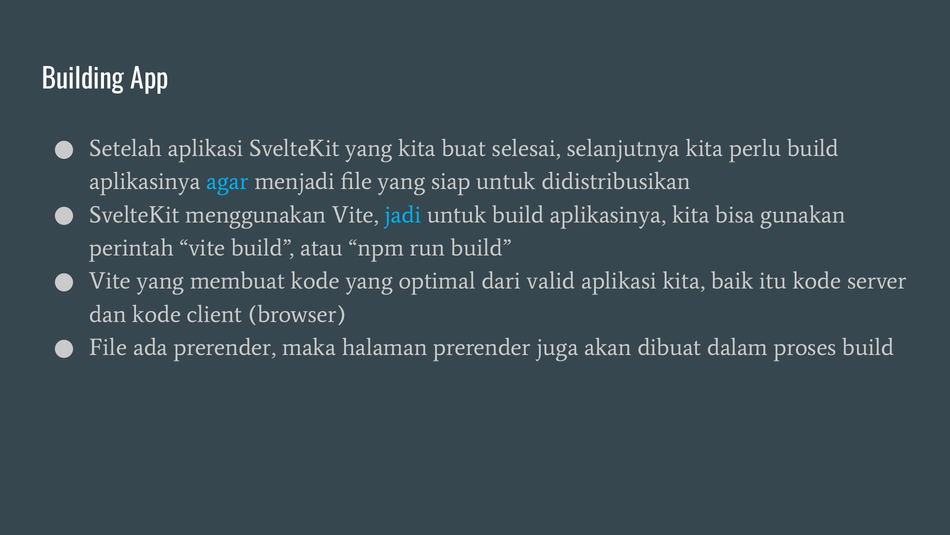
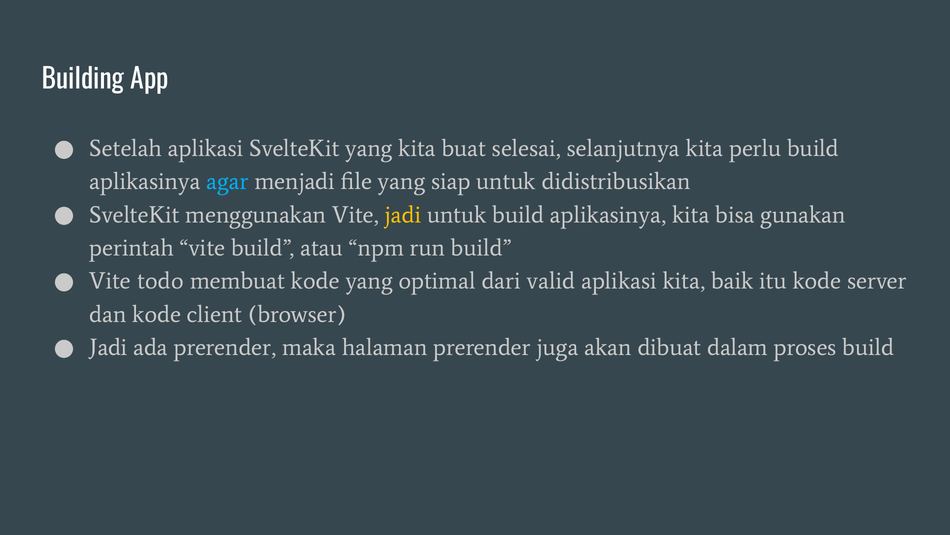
jadi colour: light blue -> yellow (403, 215)
Vite yang: yang -> todo (160, 281)
File: File -> Jadi (108, 347)
